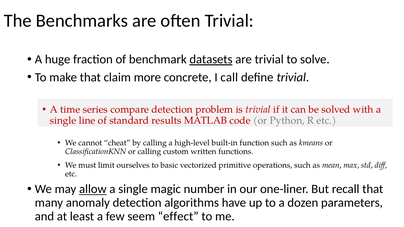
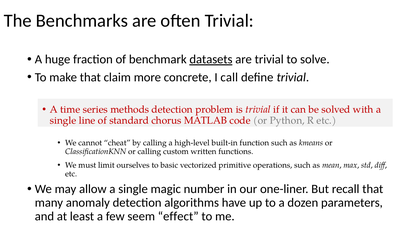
compare: compare -> methods (130, 110)
results: results -> chorus (167, 120)
allow underline: present -> none (93, 189)
